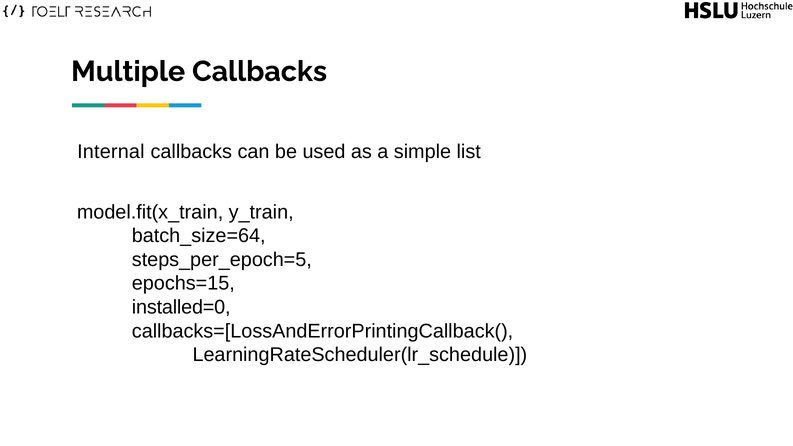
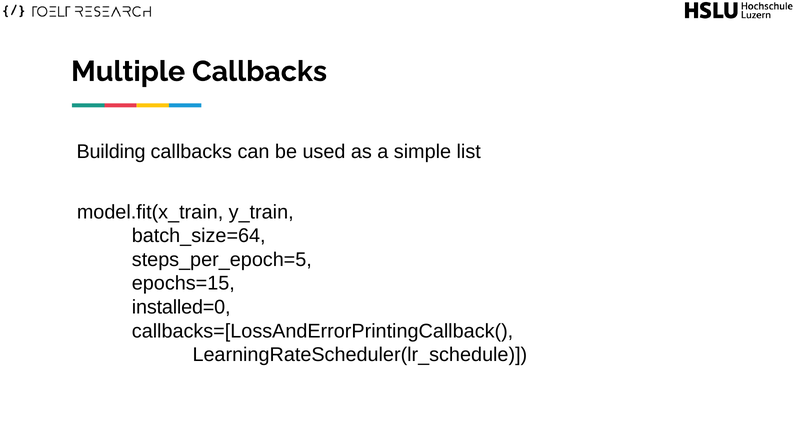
Internal: Internal -> Building (111, 152)
